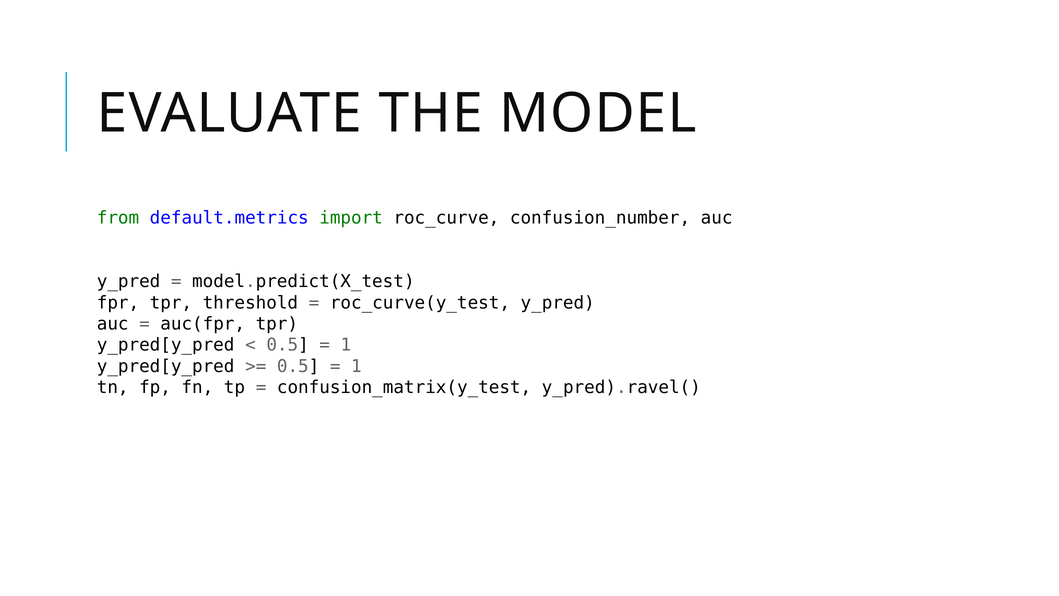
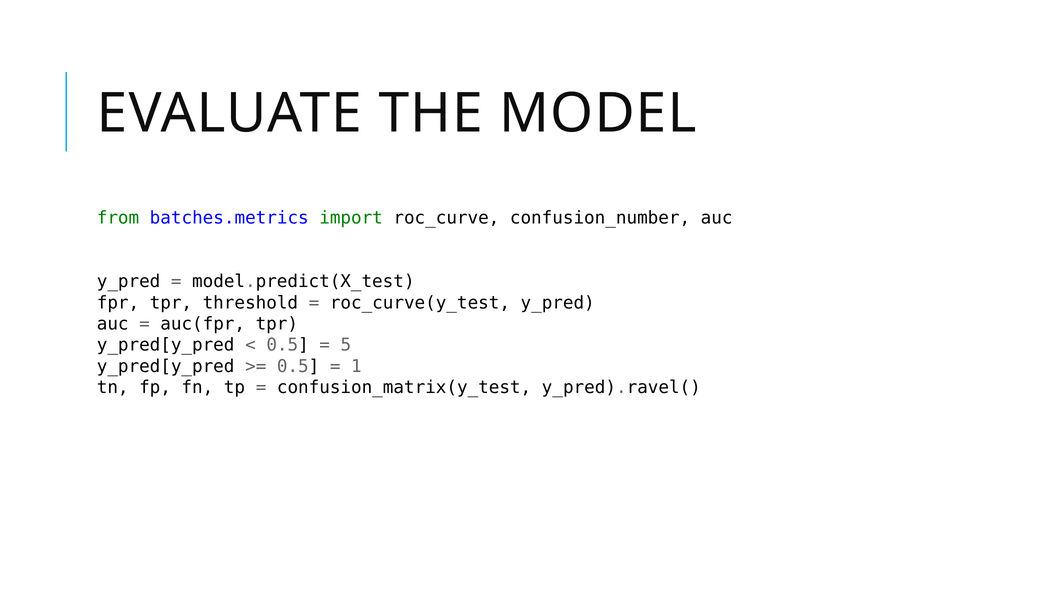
default.metrics: default.metrics -> batches.metrics (229, 218)
1: 1 -> 5 (346, 345)
